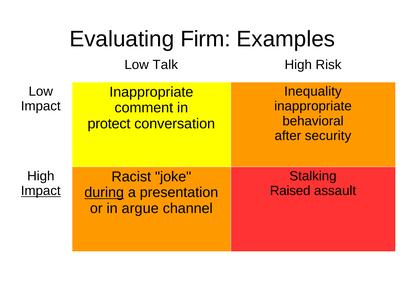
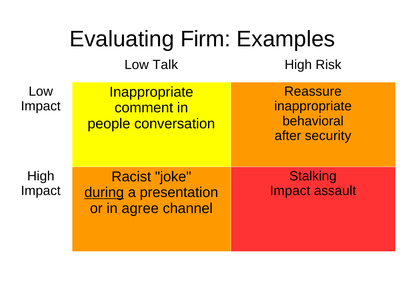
Inequality: Inequality -> Reassure (313, 91)
protect: protect -> people (109, 124)
Impact underline: present -> none (41, 191)
Raised: Raised -> Impact (290, 191)
argue: argue -> agree (140, 208)
